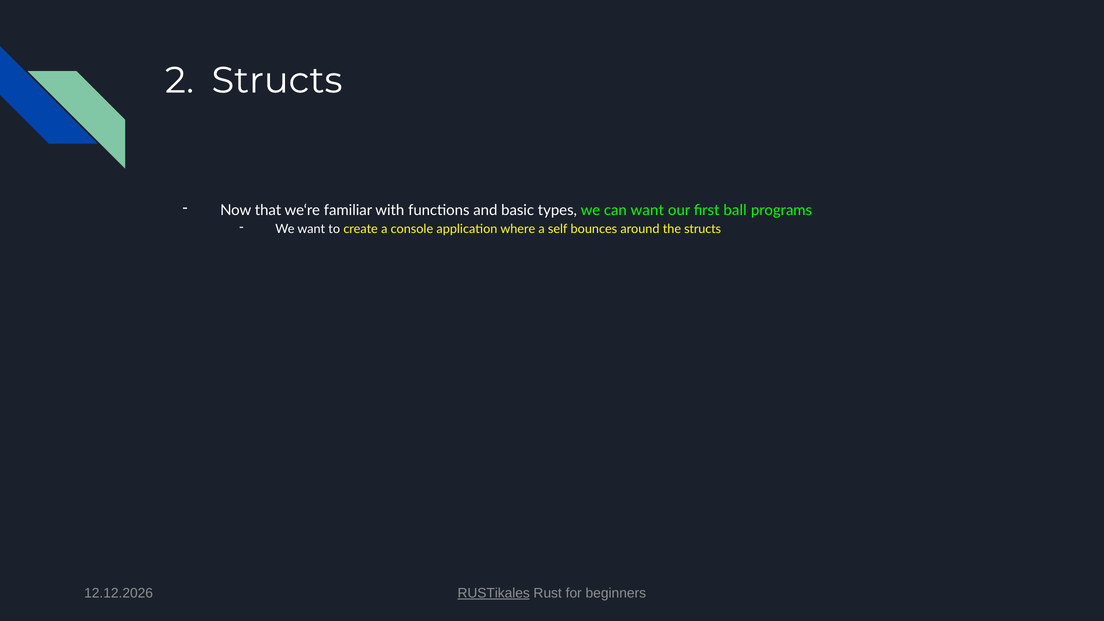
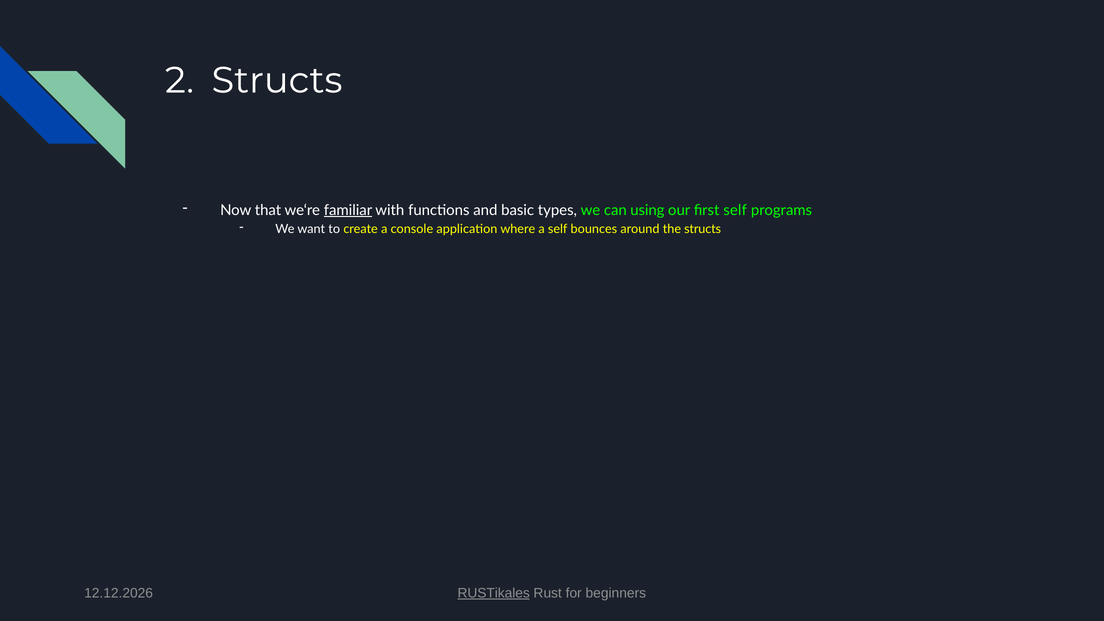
familiar underline: none -> present (348, 210)
can want: want -> using (647, 210)
first ball: ball -> self (735, 210)
